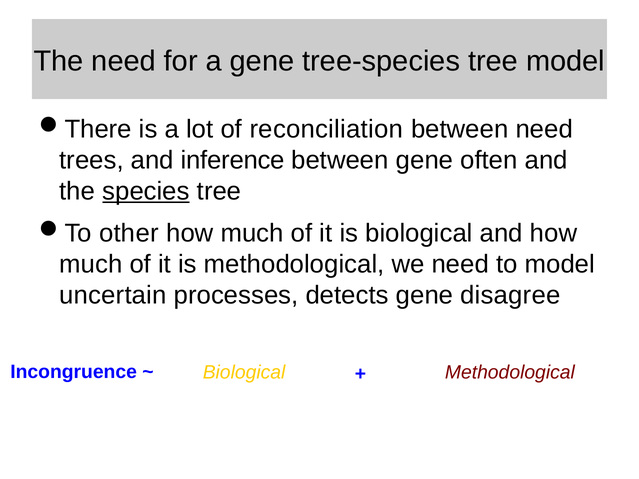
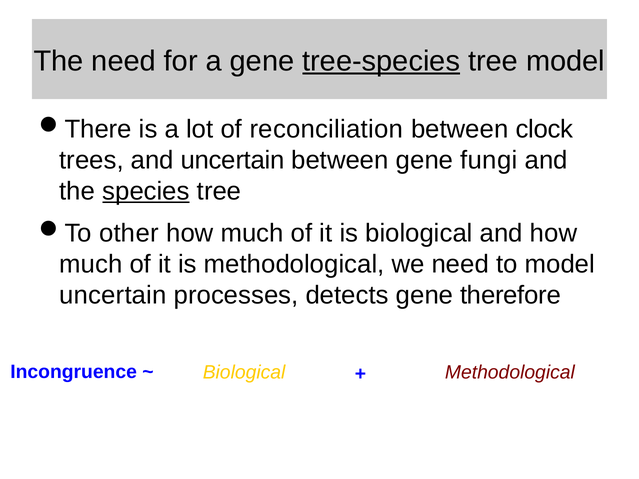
tree-species underline: none -> present (381, 61)
between need: need -> clock (544, 129)
and inference: inference -> uncertain (233, 160)
often: often -> fungi (489, 160)
disagree: disagree -> therefore (511, 295)
